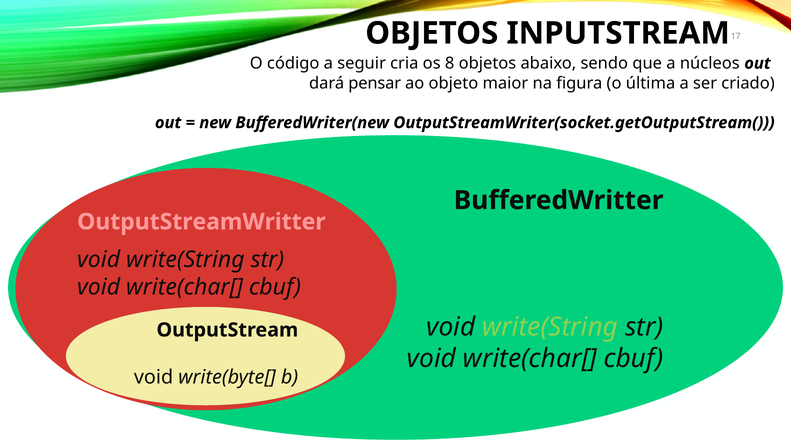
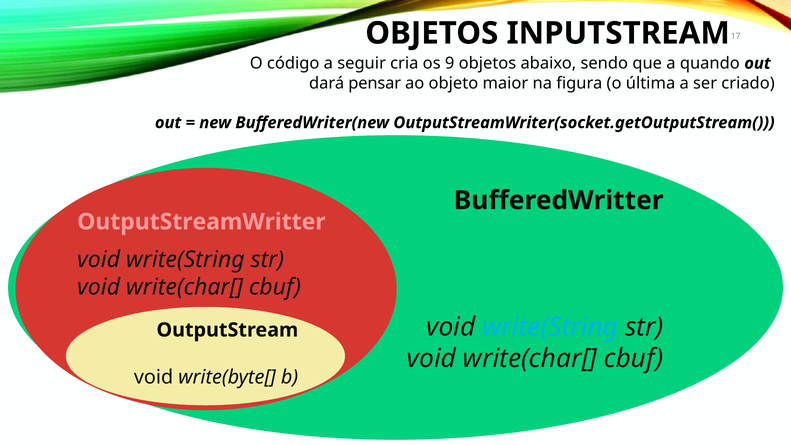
8: 8 -> 9 (450, 63)
núcleos: núcleos -> quando (710, 63)
write(String colour: light green -> light blue (550, 327)
